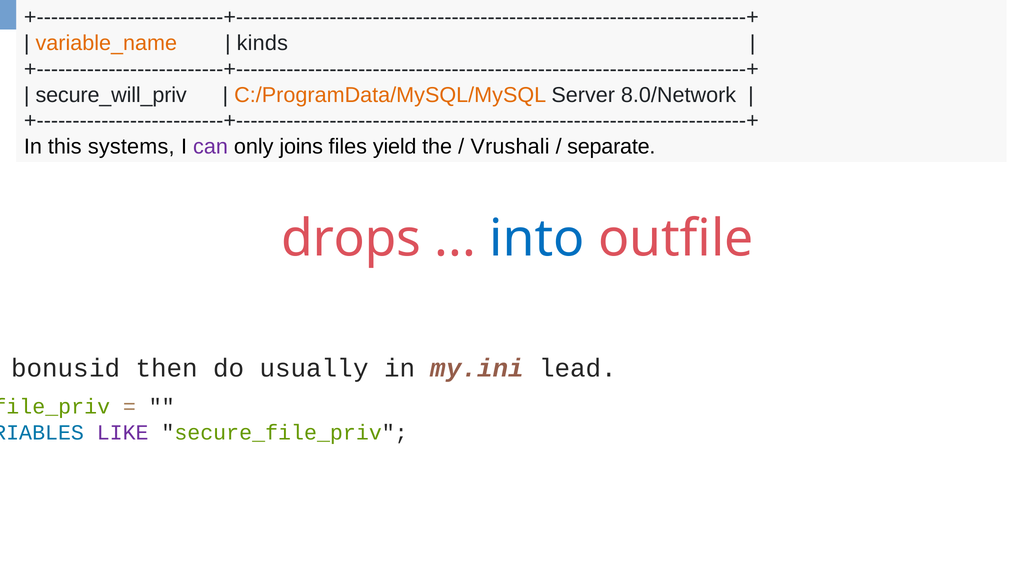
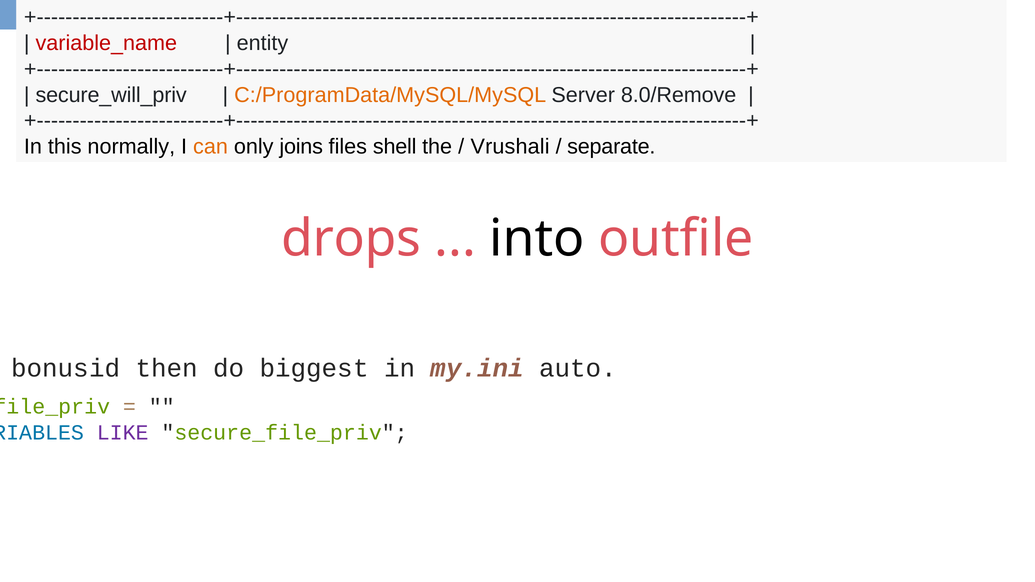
variable_name colour: orange -> red (106, 43)
kinds: kinds -> entity (262, 43)
8.0/Network: 8.0/Network -> 8.0/Remove (679, 95)
systems: systems -> normally (131, 147)
can colour: purple -> orange (210, 147)
yield: yield -> shell (395, 147)
into colour: blue -> black (537, 239)
usually: usually -> biggest (314, 368)
lead: lead -> auto (578, 368)
